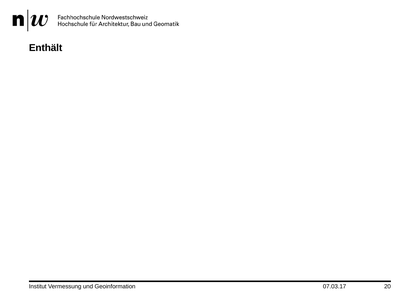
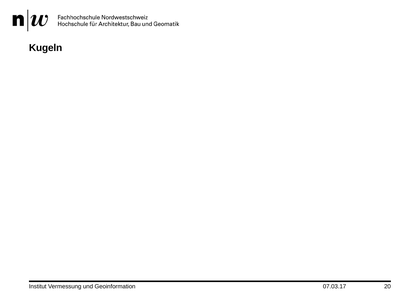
Enthält: Enthält -> Kugeln (46, 48)
